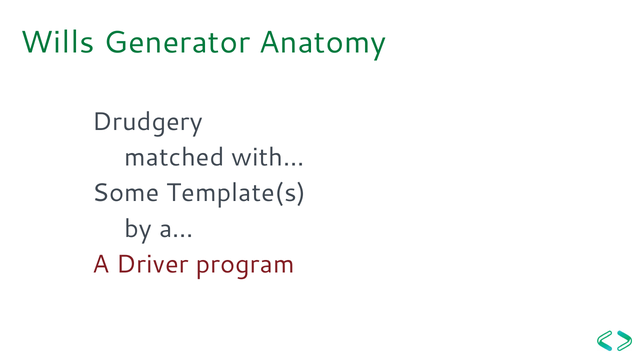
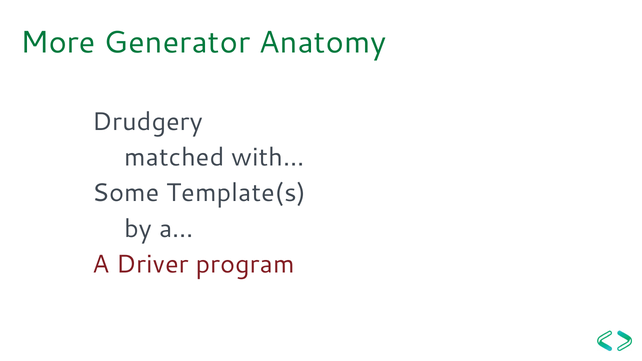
Wills: Wills -> More (58, 42)
